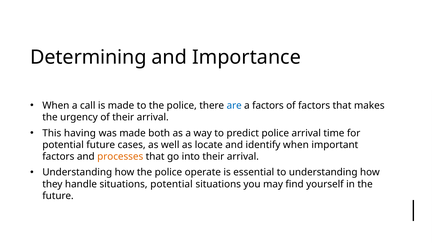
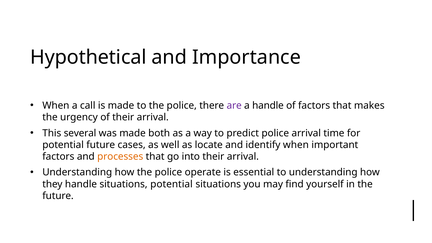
Determining: Determining -> Hypothetical (88, 57)
are colour: blue -> purple (234, 106)
a factors: factors -> handle (268, 106)
having: having -> several (80, 133)
